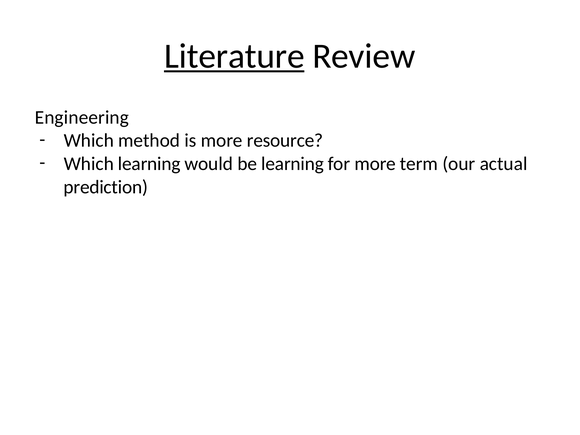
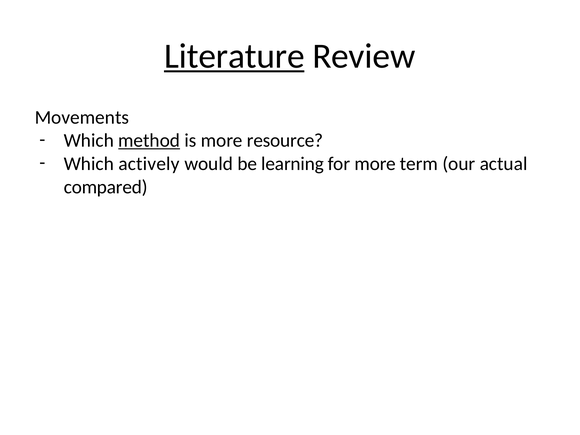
Engineering: Engineering -> Movements (82, 117)
method underline: none -> present (149, 141)
Which learning: learning -> actively (149, 164)
prediction: prediction -> compared (106, 187)
